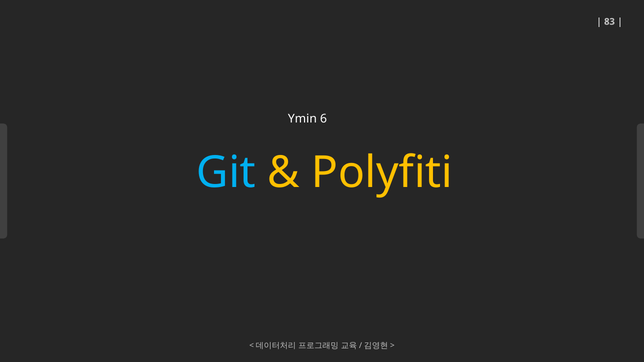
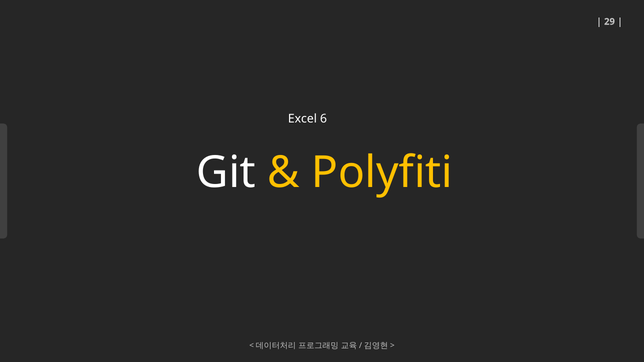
83: 83 -> 29 (609, 22)
Ymin: Ymin -> Excel (302, 119)
Git colour: light blue -> white (226, 173)
